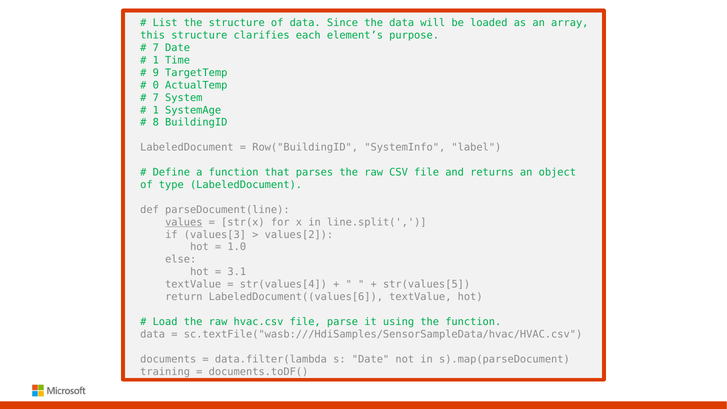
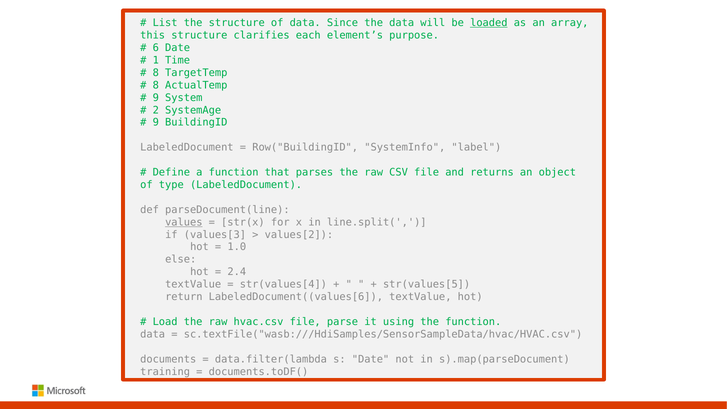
loaded underline: none -> present (489, 23)
7: 7 -> 6 (156, 48)
9: 9 -> 8 (156, 73)
0: 0 -> 8 (156, 85)
7: 7 -> 9 (156, 98)
1: 1 -> 2 (156, 110)
8: 8 -> 9 (156, 123)
3.1: 3.1 -> 2.4 (237, 272)
